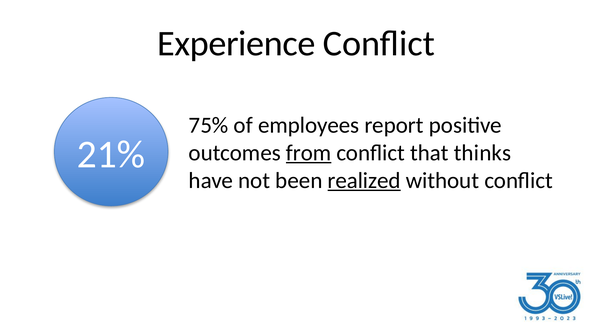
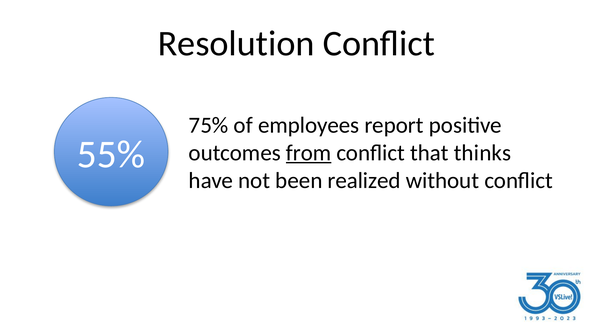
Experience: Experience -> Resolution (236, 44)
21%: 21% -> 55% (111, 155)
realized underline: present -> none (364, 181)
